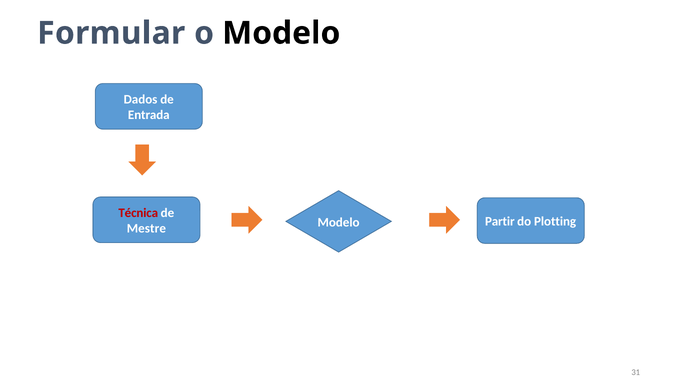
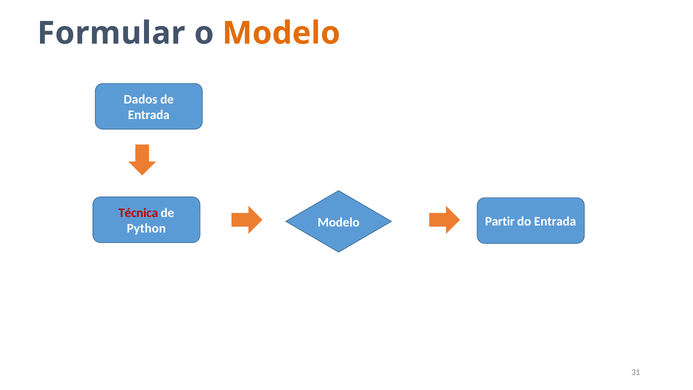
Modelo colour: black -> orange (281, 33)
Mestre: Mestre -> Python (146, 228)
do Plotting: Plotting -> Entrada (555, 221)
